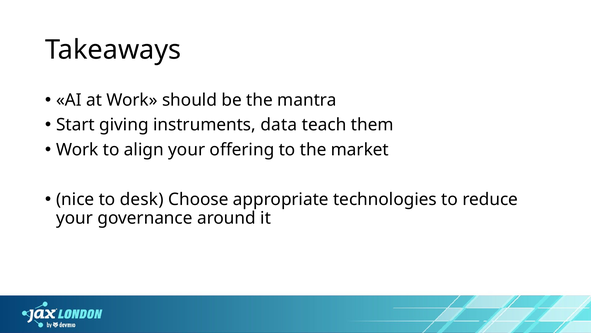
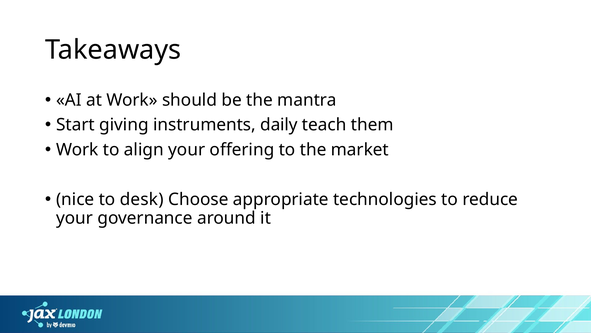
data: data -> daily (279, 125)
